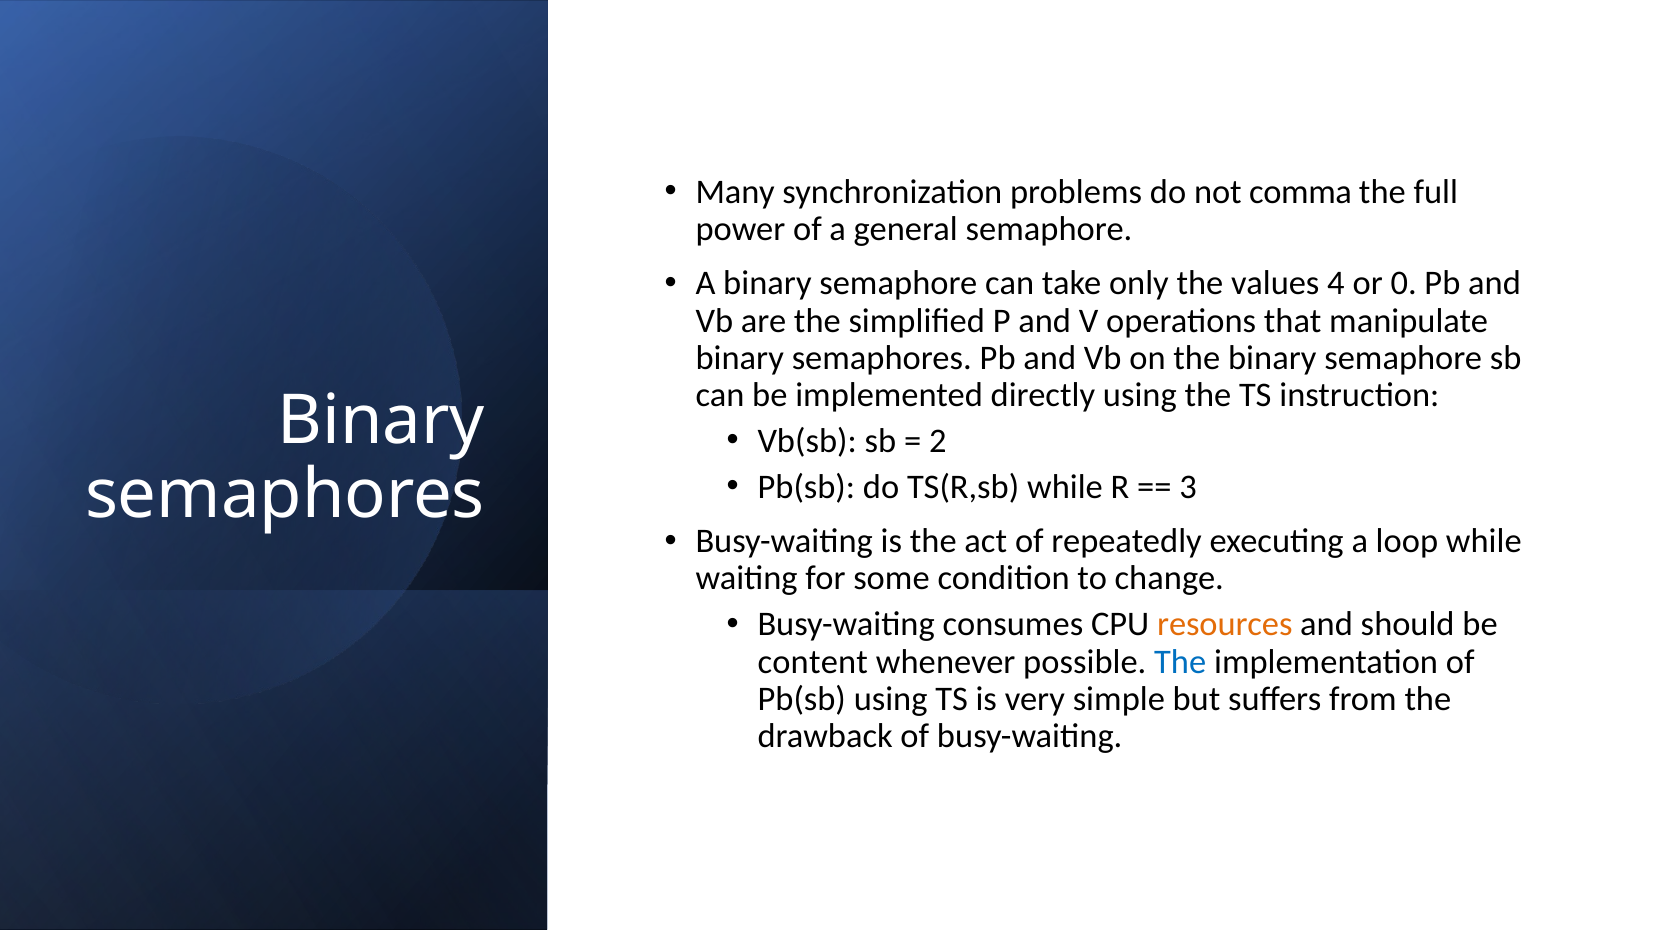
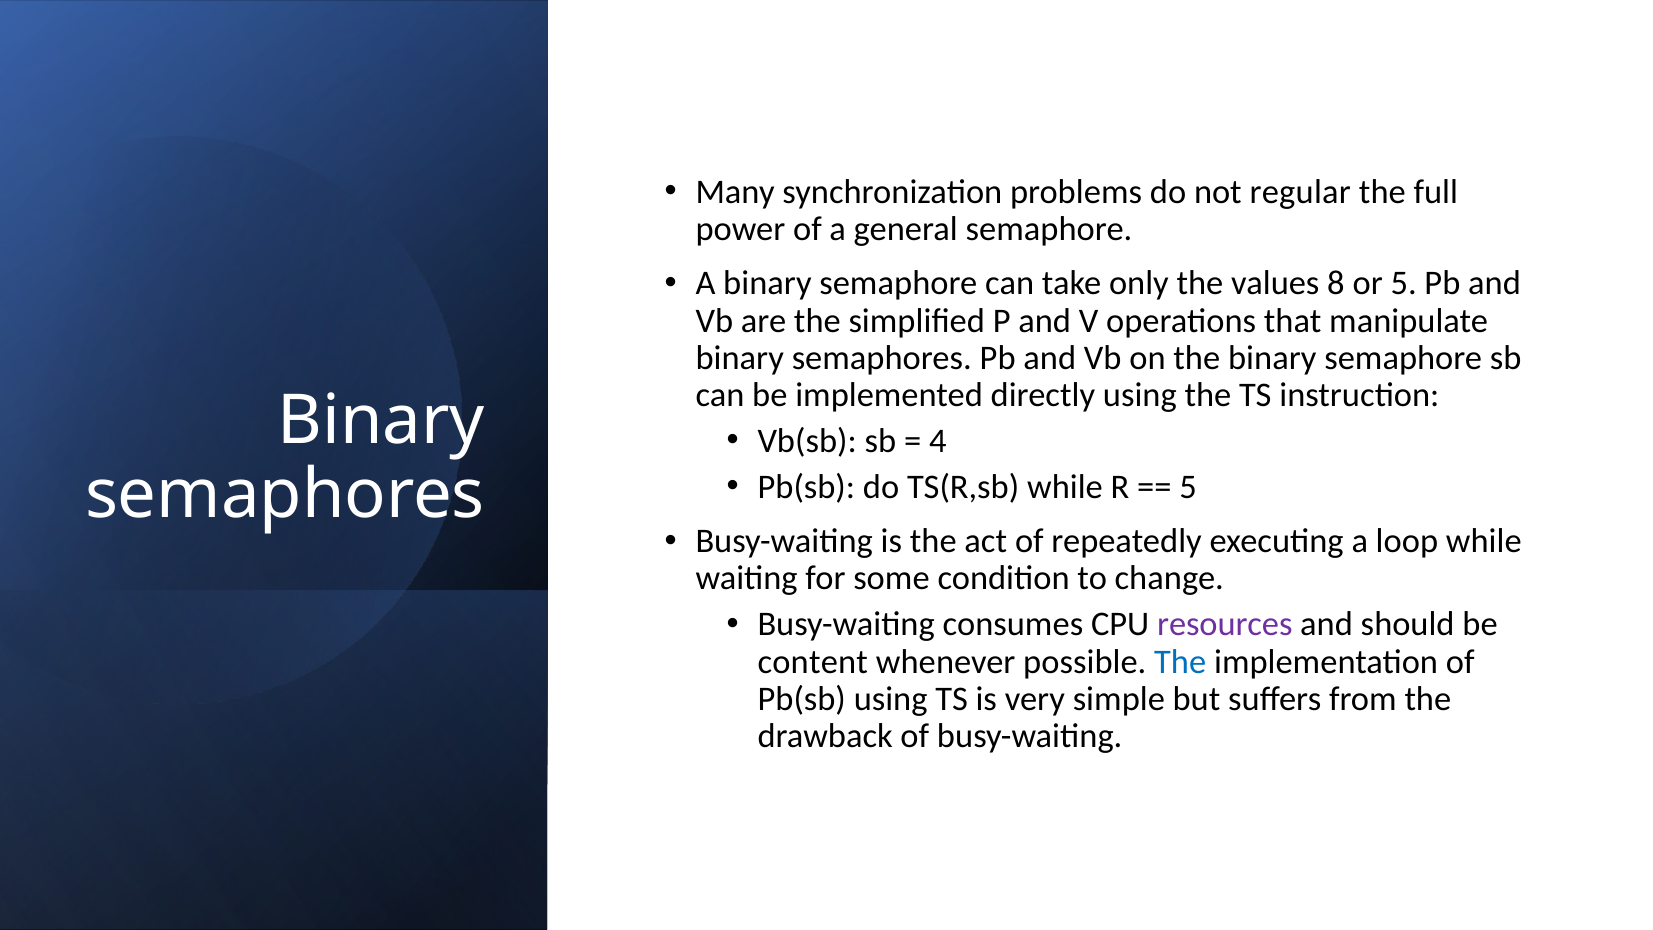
comma: comma -> regular (1300, 192)
4: 4 -> 8 (1336, 283)
or 0: 0 -> 5 (1404, 283)
2: 2 -> 4 (938, 441)
3: 3 -> 5 (1188, 487)
resources colour: orange -> purple (1225, 624)
